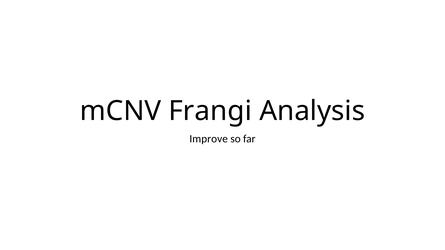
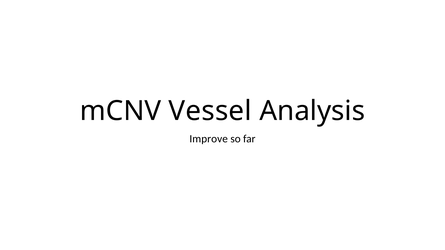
Frangi: Frangi -> Vessel (210, 111)
